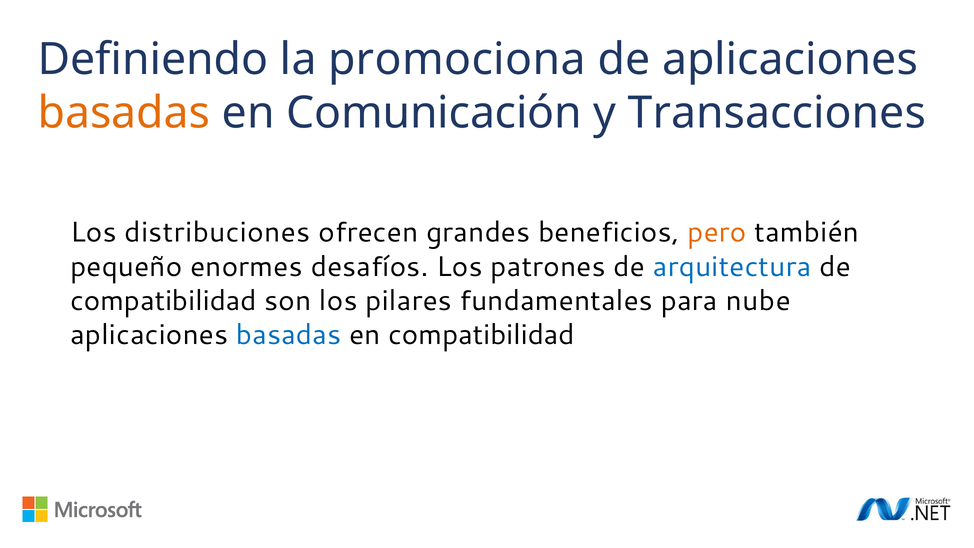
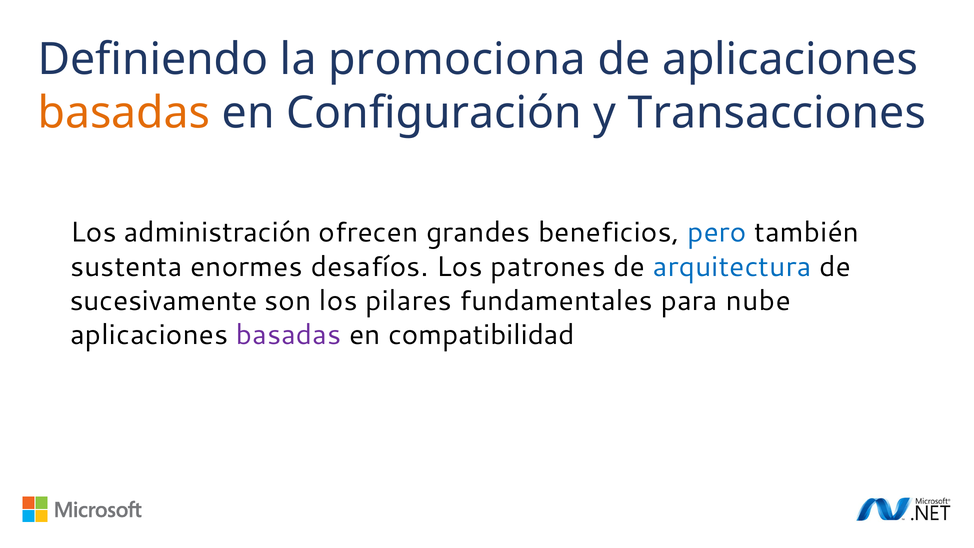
Comunicación: Comunicación -> Configuración (434, 113)
distribuciones: distribuciones -> administración (218, 232)
pero colour: orange -> blue (717, 232)
pequeño: pequeño -> sustenta (126, 267)
compatibilidad: compatibilidad -> sucesivamente (163, 301)
basadas colour: blue -> purple (289, 335)
